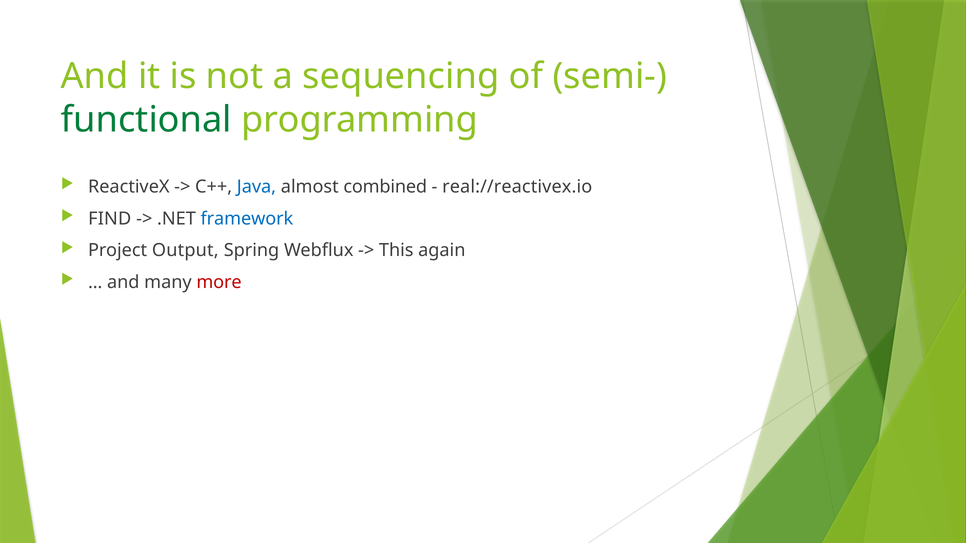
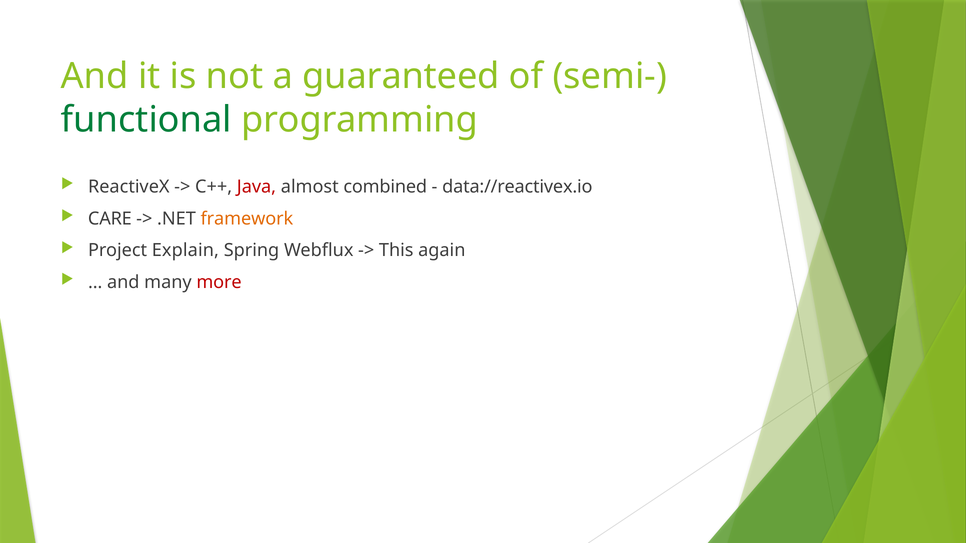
sequencing: sequencing -> guaranteed (401, 76)
Java colour: blue -> red (256, 187)
real://reactivex.io: real://reactivex.io -> data://reactivex.io (517, 187)
FIND: FIND -> CARE (110, 219)
framework colour: blue -> orange (247, 219)
Output: Output -> Explain (185, 251)
